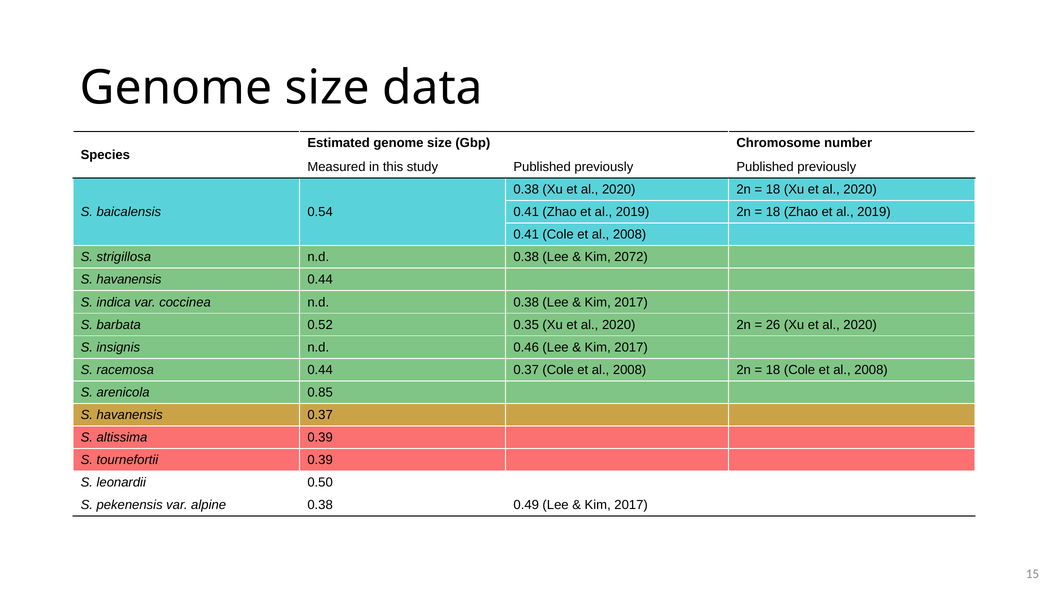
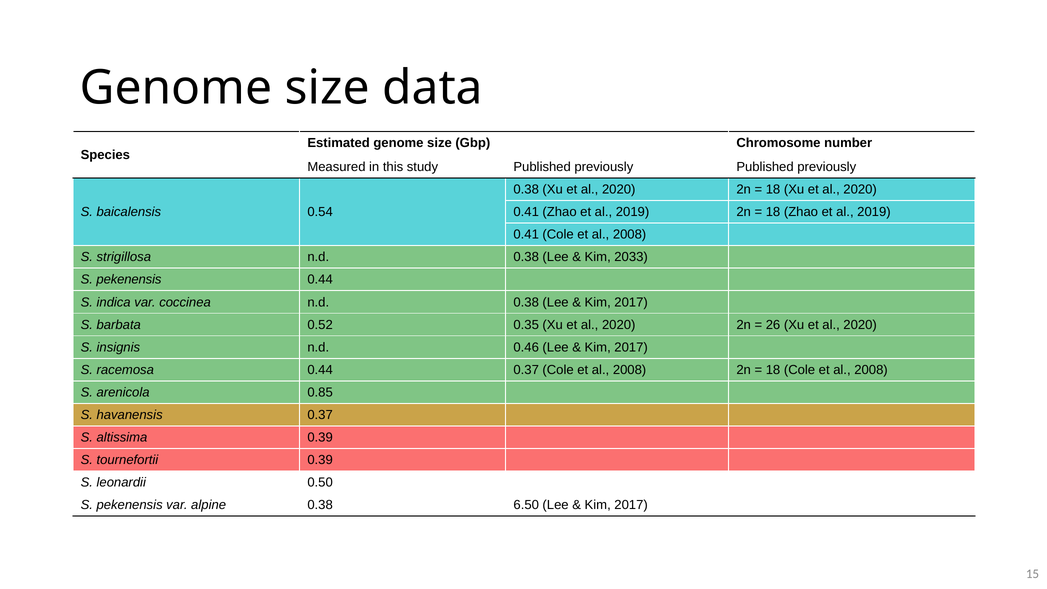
2072: 2072 -> 2033 (631, 257)
havanensis: havanensis -> pekenensis (129, 280)
0.49: 0.49 -> 6.50 (526, 505)
